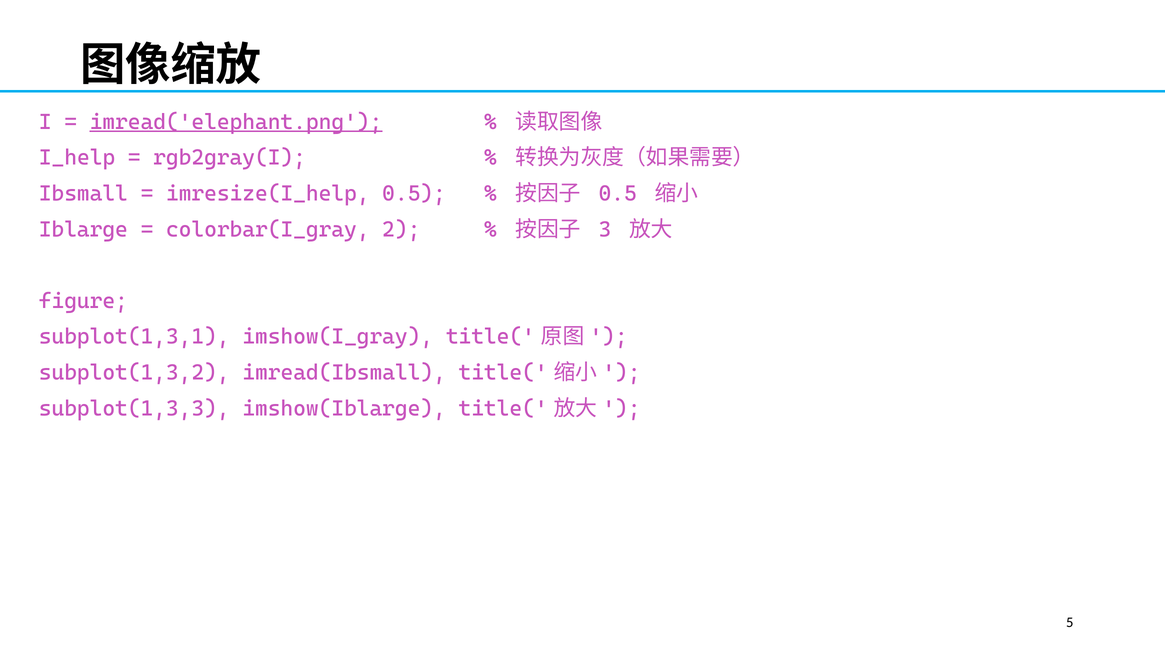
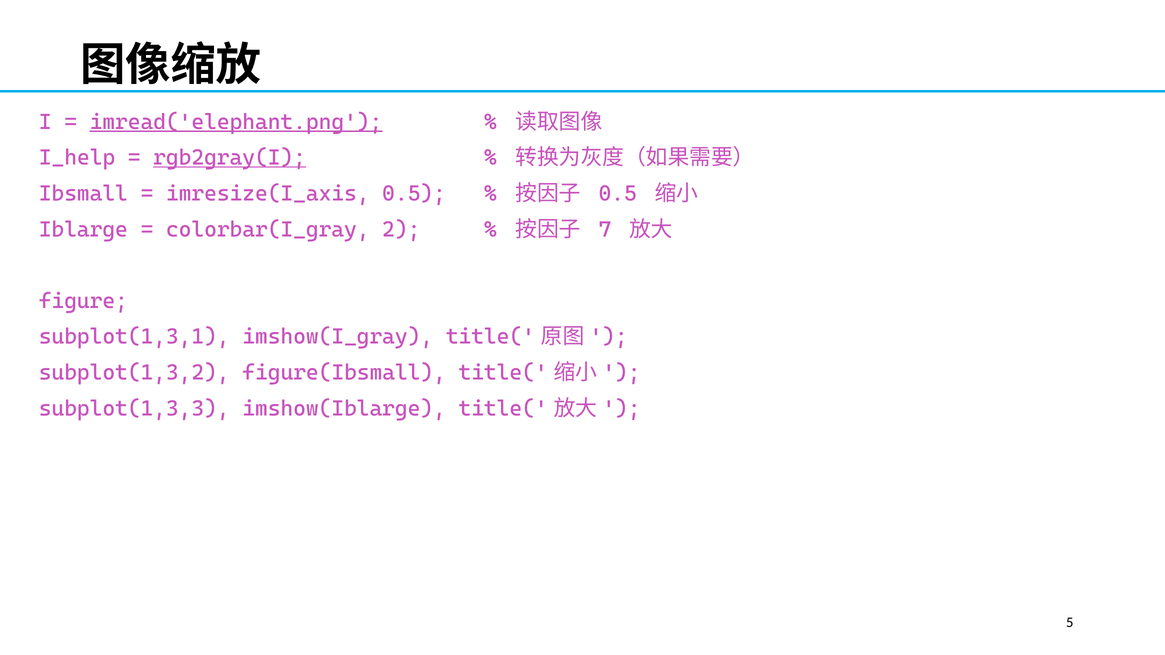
rgb2gray(I underline: none -> present (230, 158)
imresize(I_help: imresize(I_help -> imresize(I_axis (268, 194)
3: 3 -> 7 (605, 229)
imread(Ibsmall: imread(Ibsmall -> figure(Ibsmall (344, 373)
